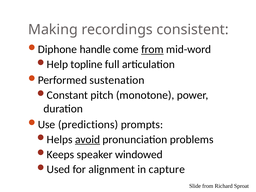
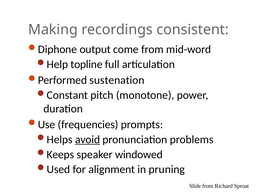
handle: handle -> output (95, 49)
from underline: present -> none (152, 49)
predictions: predictions -> frequencies (88, 124)
capture: capture -> pruning (167, 169)
